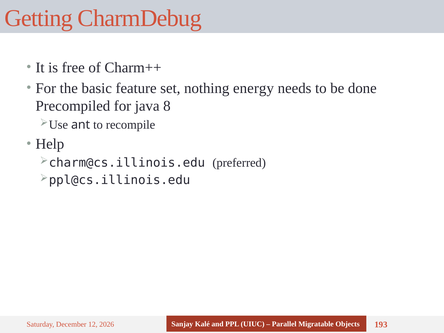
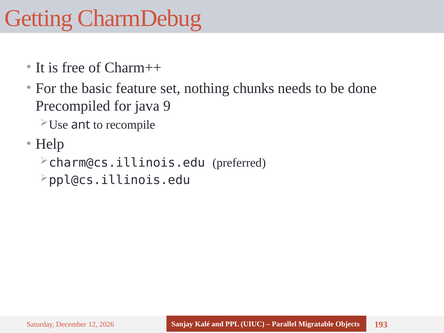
energy: energy -> chunks (254, 88)
8: 8 -> 9 (167, 106)
